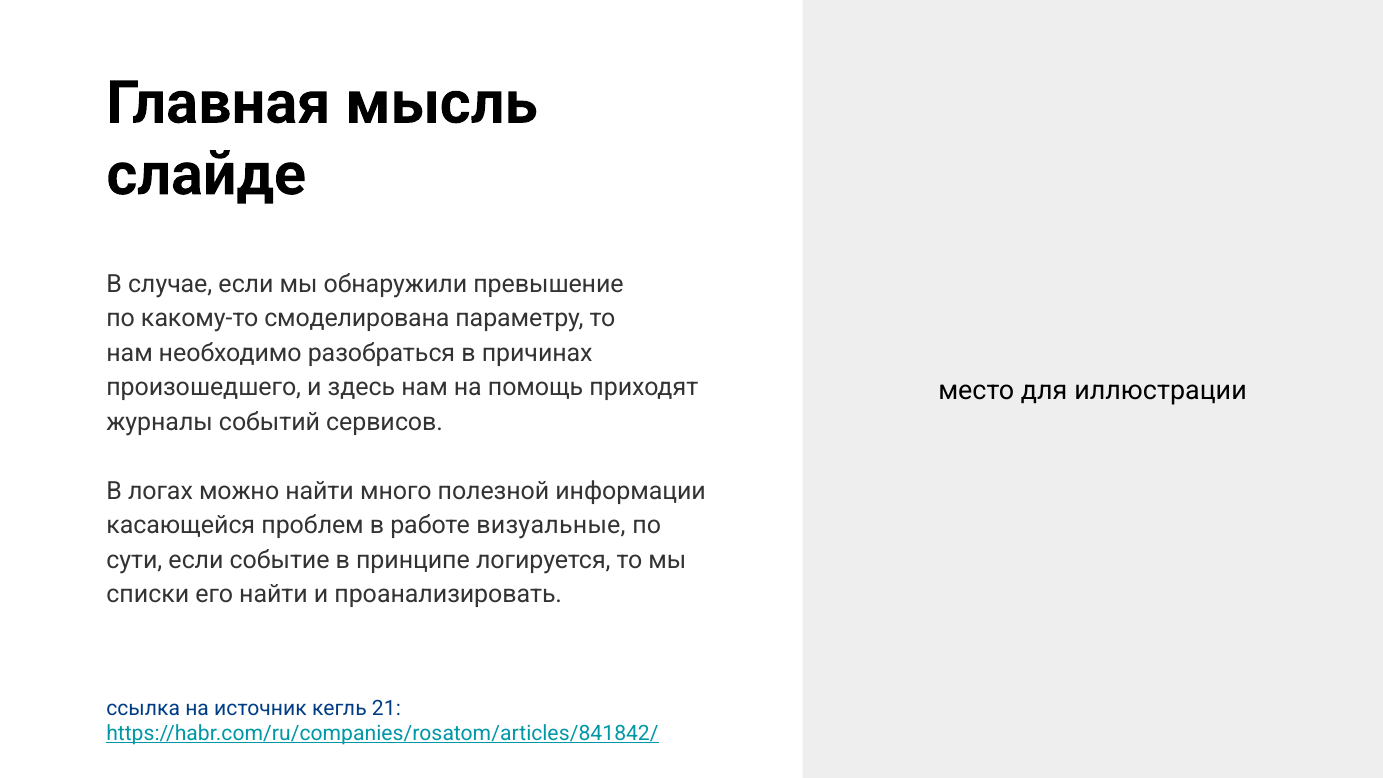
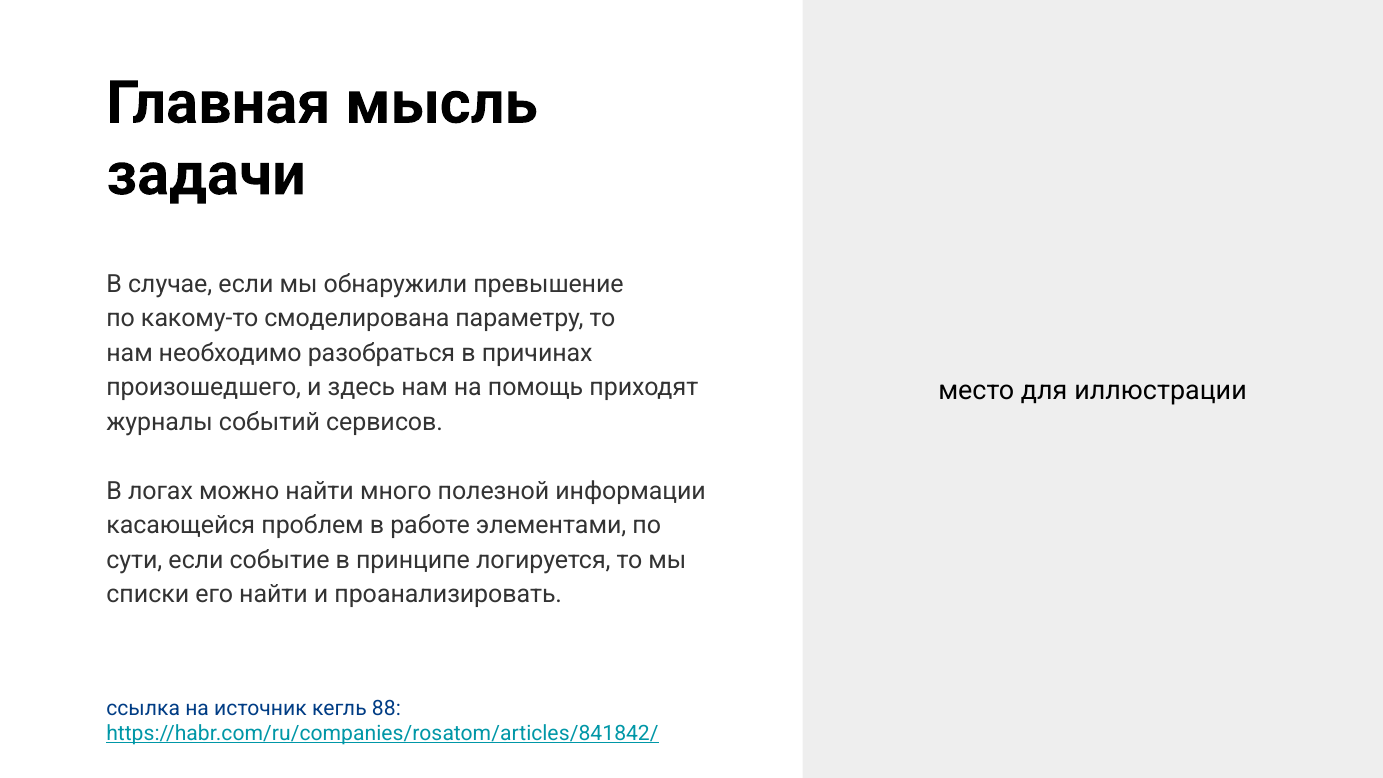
слайде: слайде -> задачи (206, 175)
визуальные: визуальные -> элементами (551, 525)
21: 21 -> 88 (386, 708)
